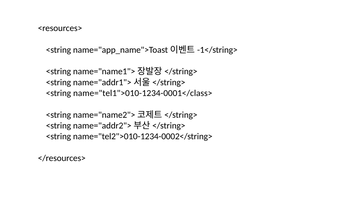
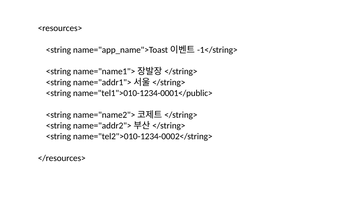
name="tel1">010-1234-0001</class>: name="tel1">010-1234-0001</class> -> name="tel1">010-1234-0001</public> (143, 93)
